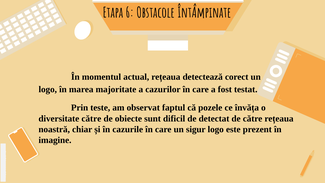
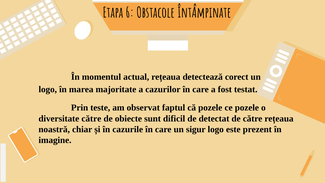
ce învăța: învăța -> pozele (247, 108)
